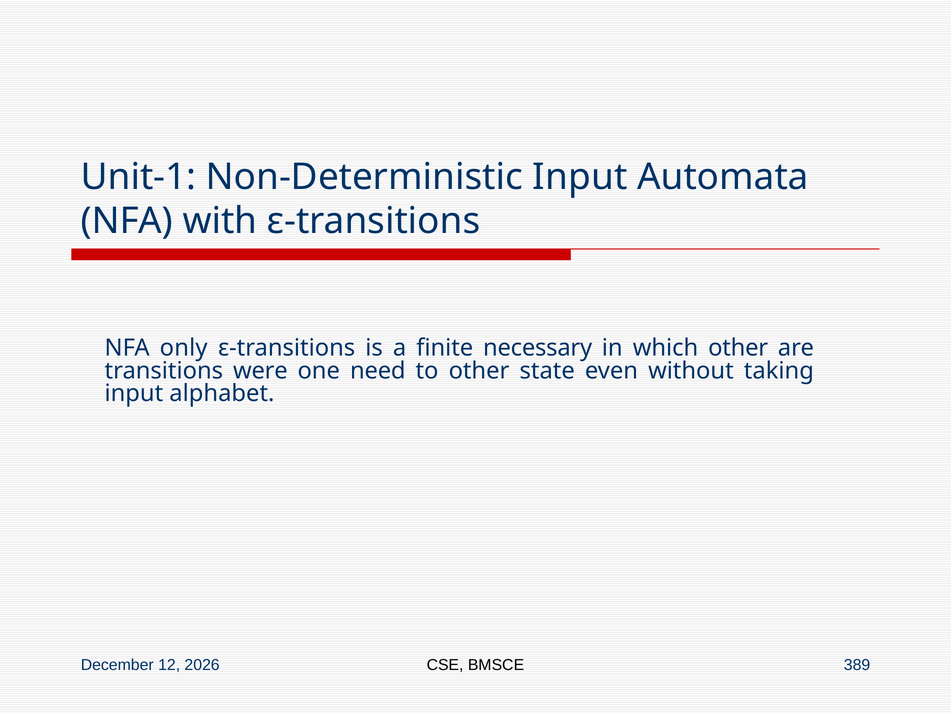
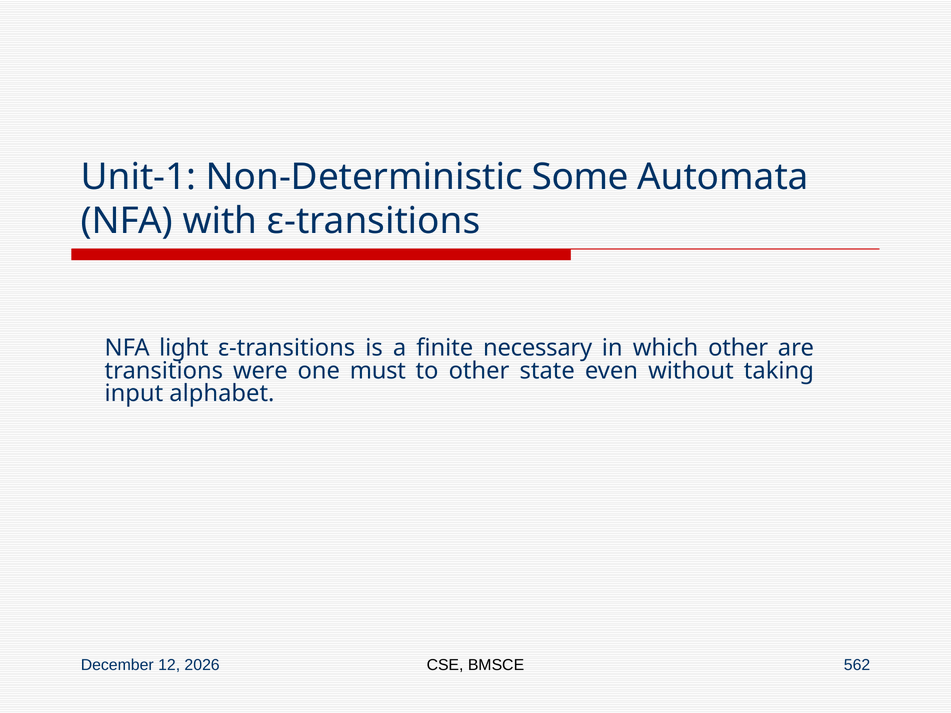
Non-Deterministic Input: Input -> Some (580, 177)
only: only -> light (184, 348)
need: need -> must (378, 371)
389: 389 -> 562 (857, 665)
